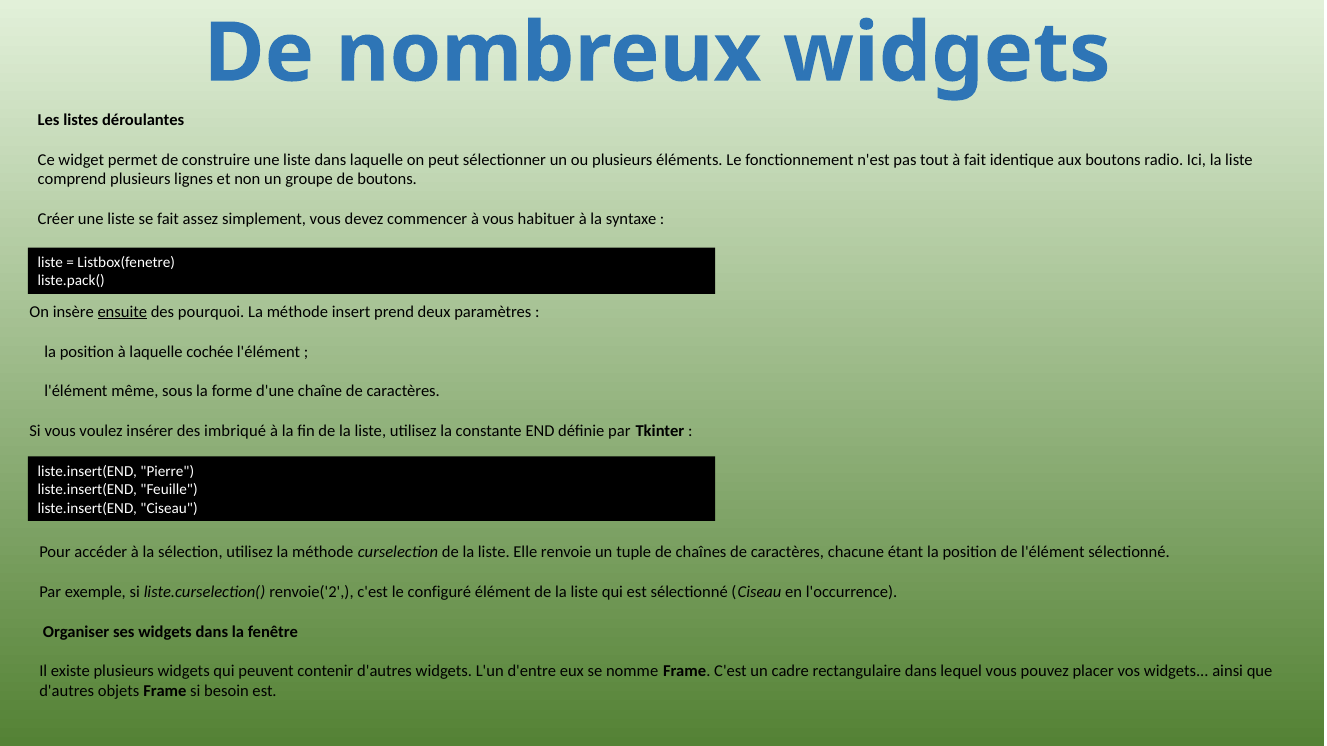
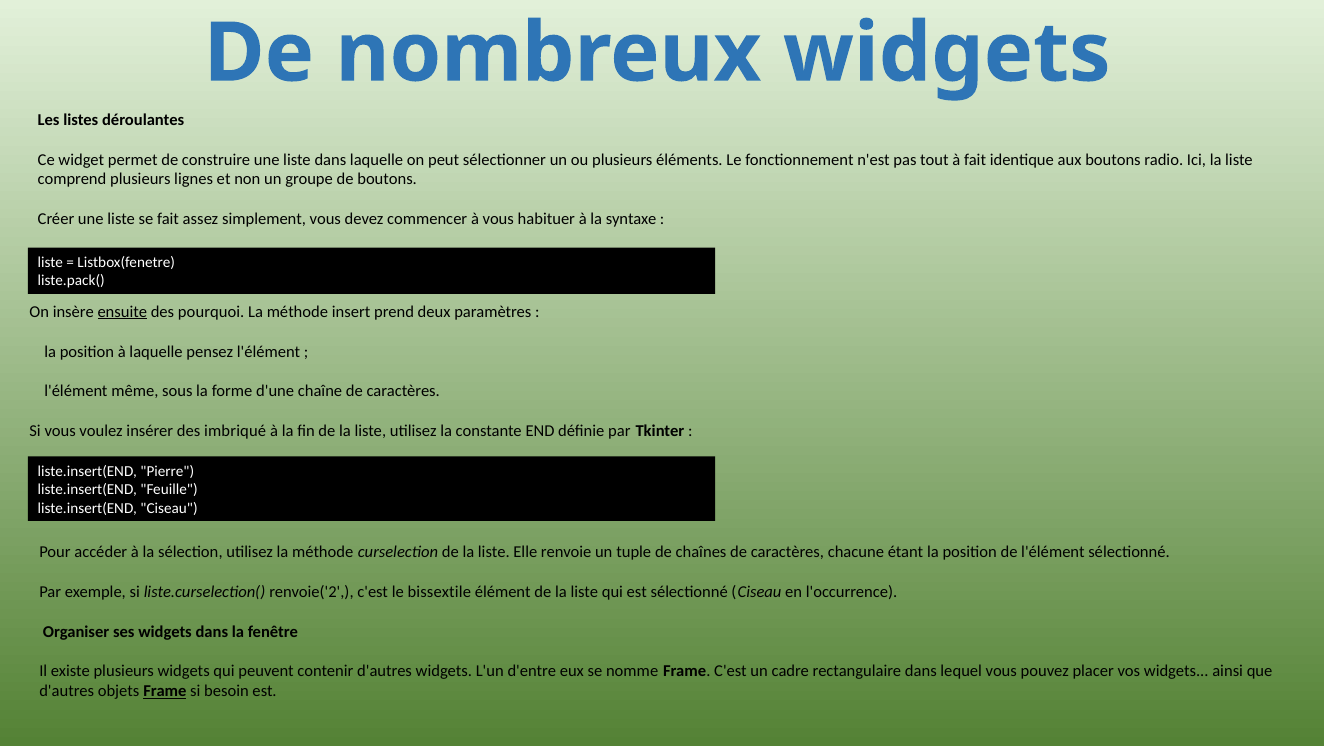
cochée: cochée -> pensez (210, 352)
configuré: configuré -> bissextile (439, 592)
Frame underline: none -> present (165, 692)
